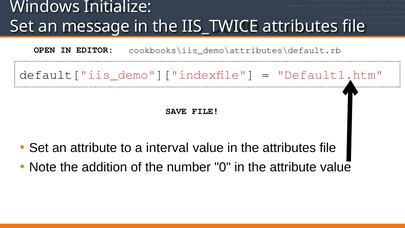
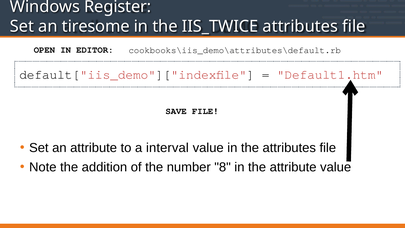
Initialize: Initialize -> Register (118, 7)
message: message -> tiresome (96, 26)
0: 0 -> 8 (223, 167)
